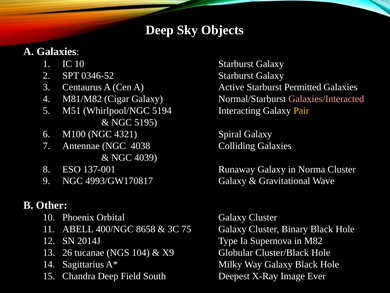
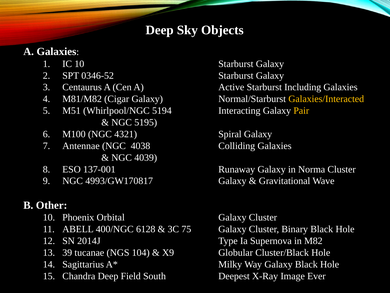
Permitted: Permitted -> Including (303, 87)
Galaxies/Interacted colour: pink -> yellow (326, 99)
8658: 8658 -> 6128 (146, 229)
26: 26 -> 39 (67, 252)
